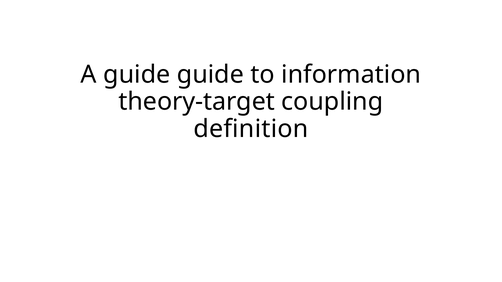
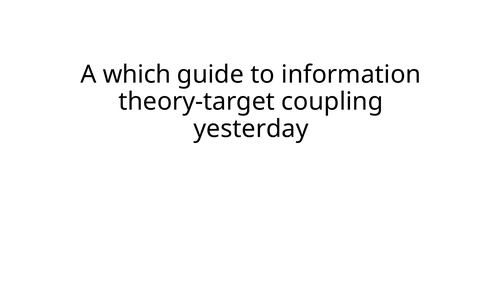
A guide: guide -> which (137, 75)
definition: definition -> yesterday (251, 129)
